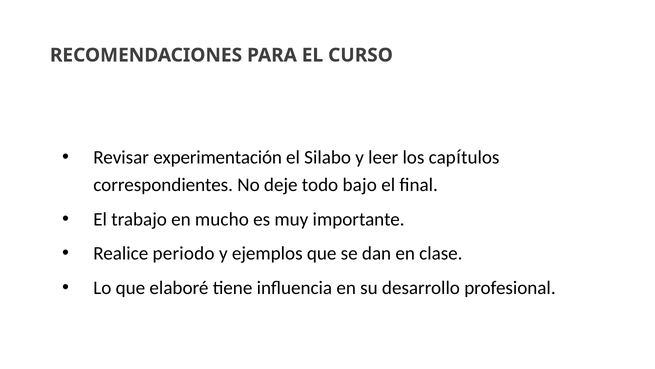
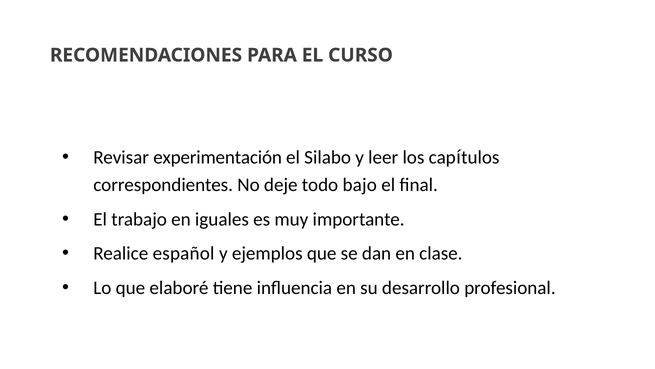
mucho: mucho -> iguales (222, 219)
periodo: periodo -> español (184, 253)
